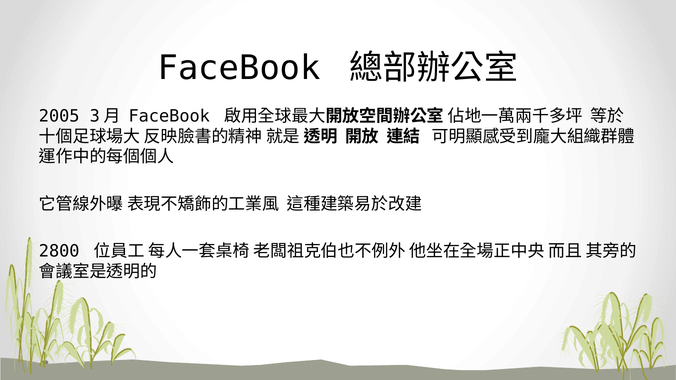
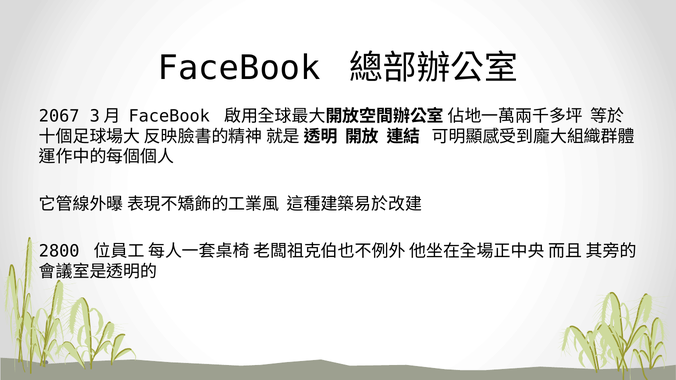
2005: 2005 -> 2067 (59, 116)
